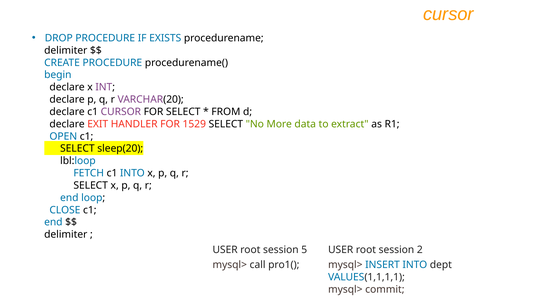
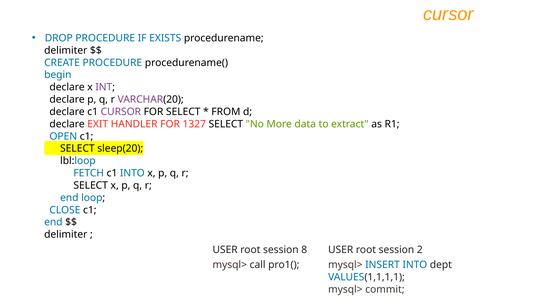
1529: 1529 -> 1327 (194, 124)
5: 5 -> 8 (304, 250)
